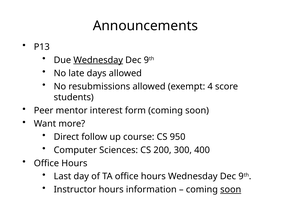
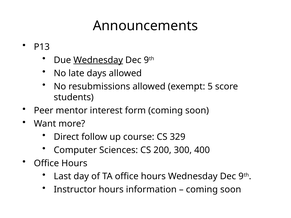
4: 4 -> 5 (210, 87)
950: 950 -> 329 (178, 137)
soon underline: present -> none (231, 190)
